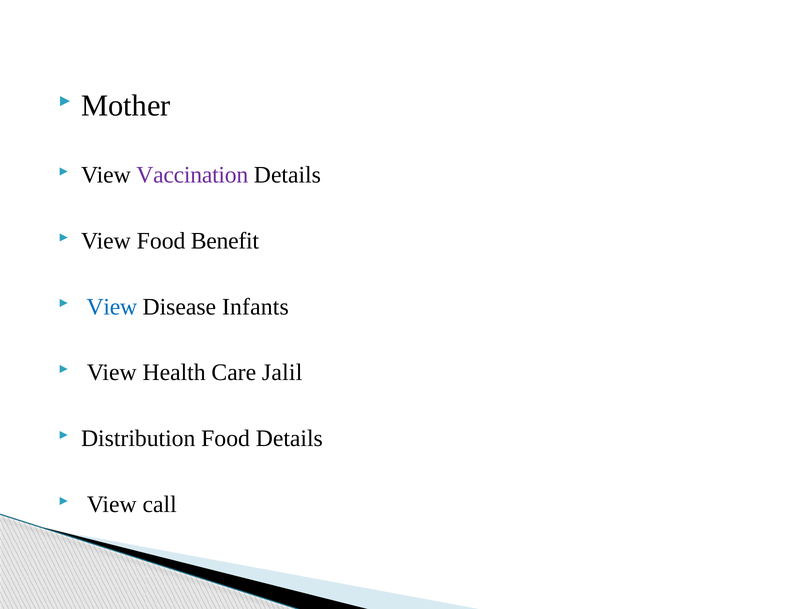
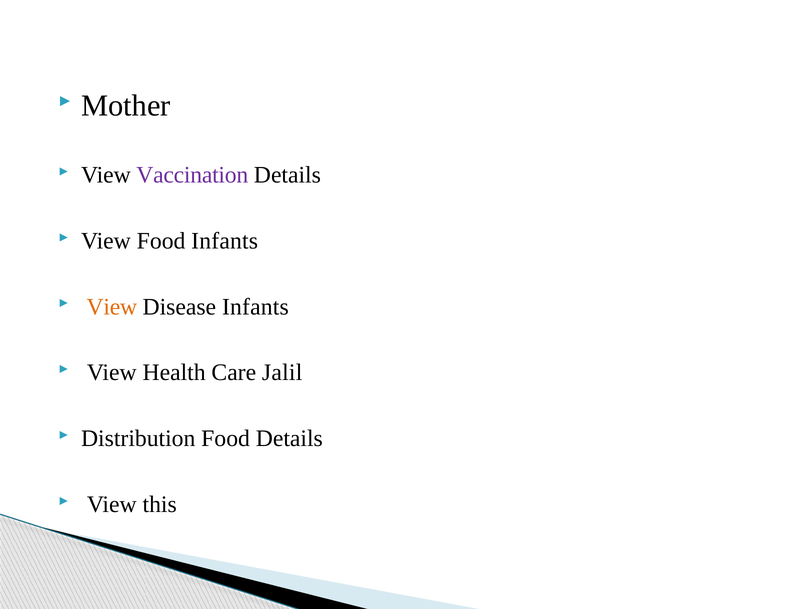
Food Benefit: Benefit -> Infants (225, 241)
View colour: blue -> orange (112, 307)
call: call -> this (160, 504)
